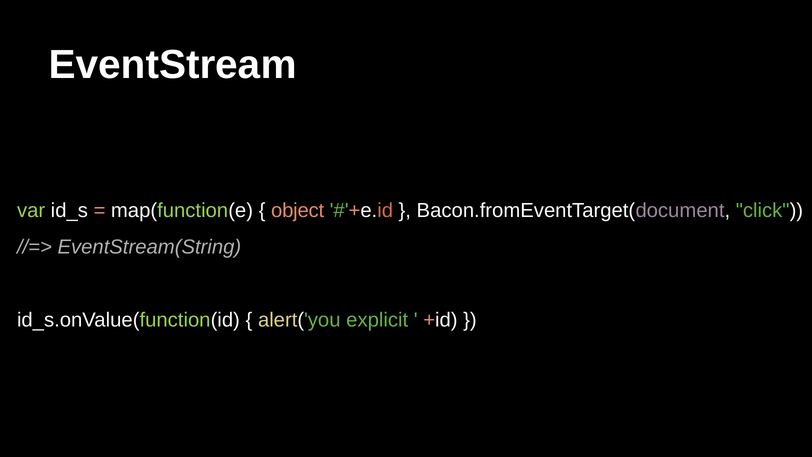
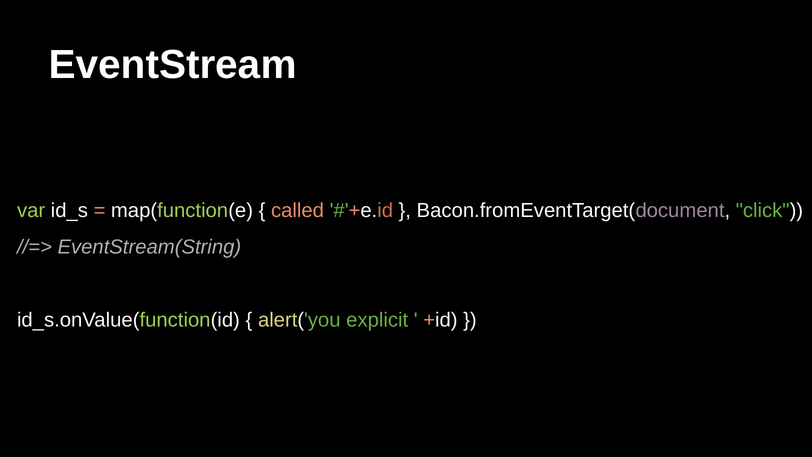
object: object -> called (298, 210)
